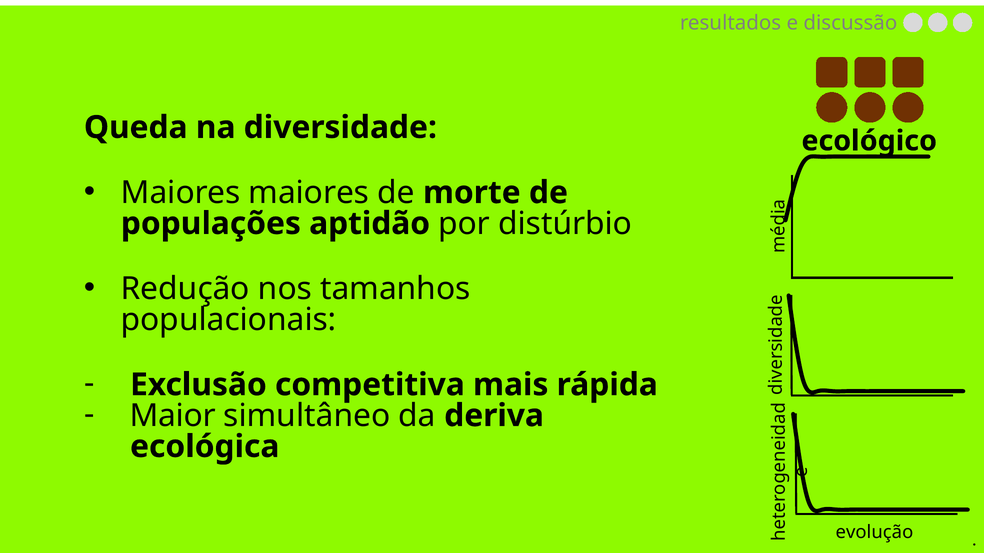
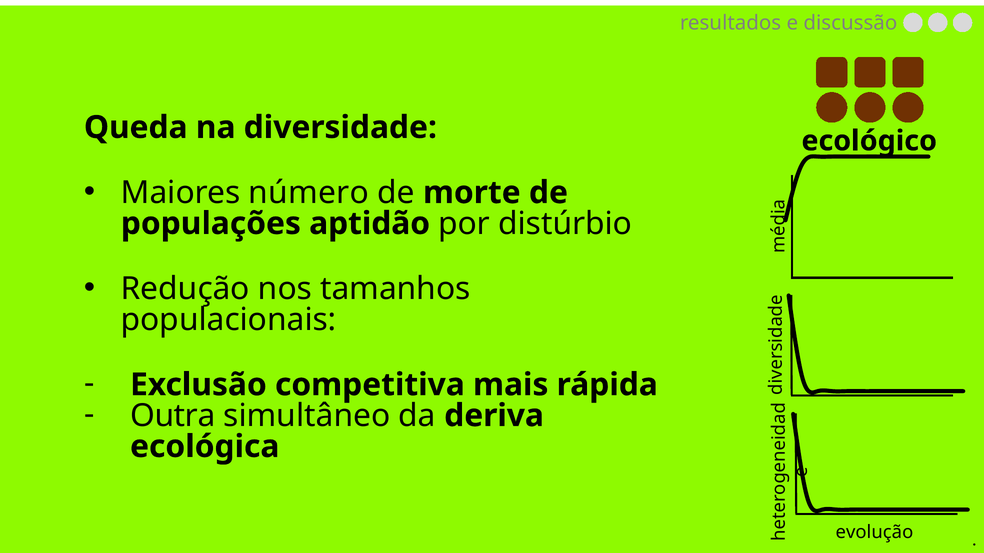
Maiores maiores: maiores -> número (309, 193)
Maior: Maior -> Outra (173, 416)
